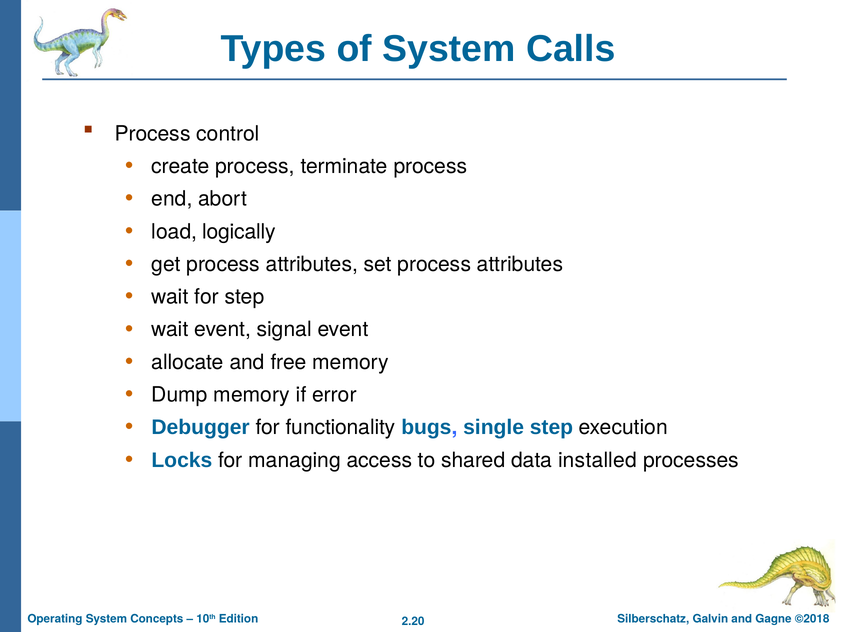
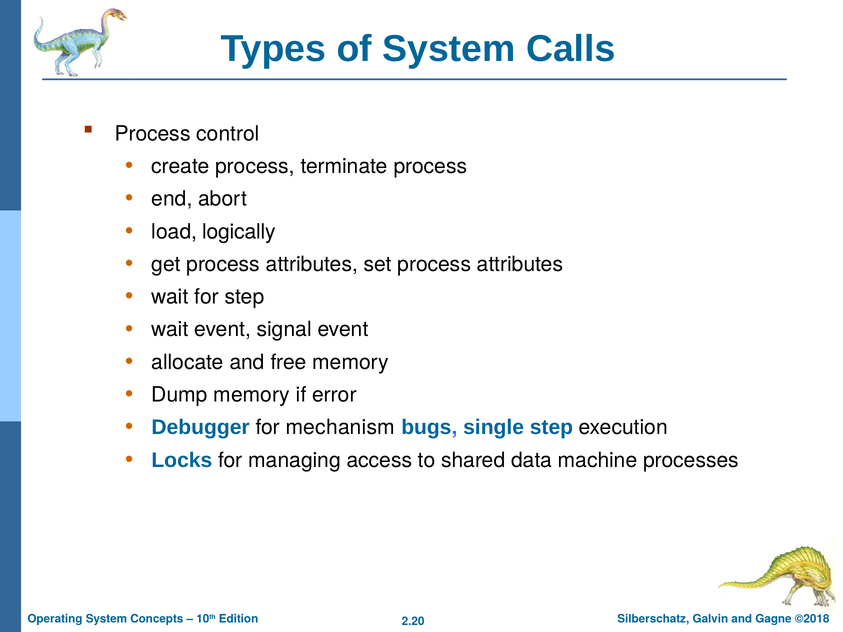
functionality: functionality -> mechanism (340, 428)
installed: installed -> machine (598, 460)
